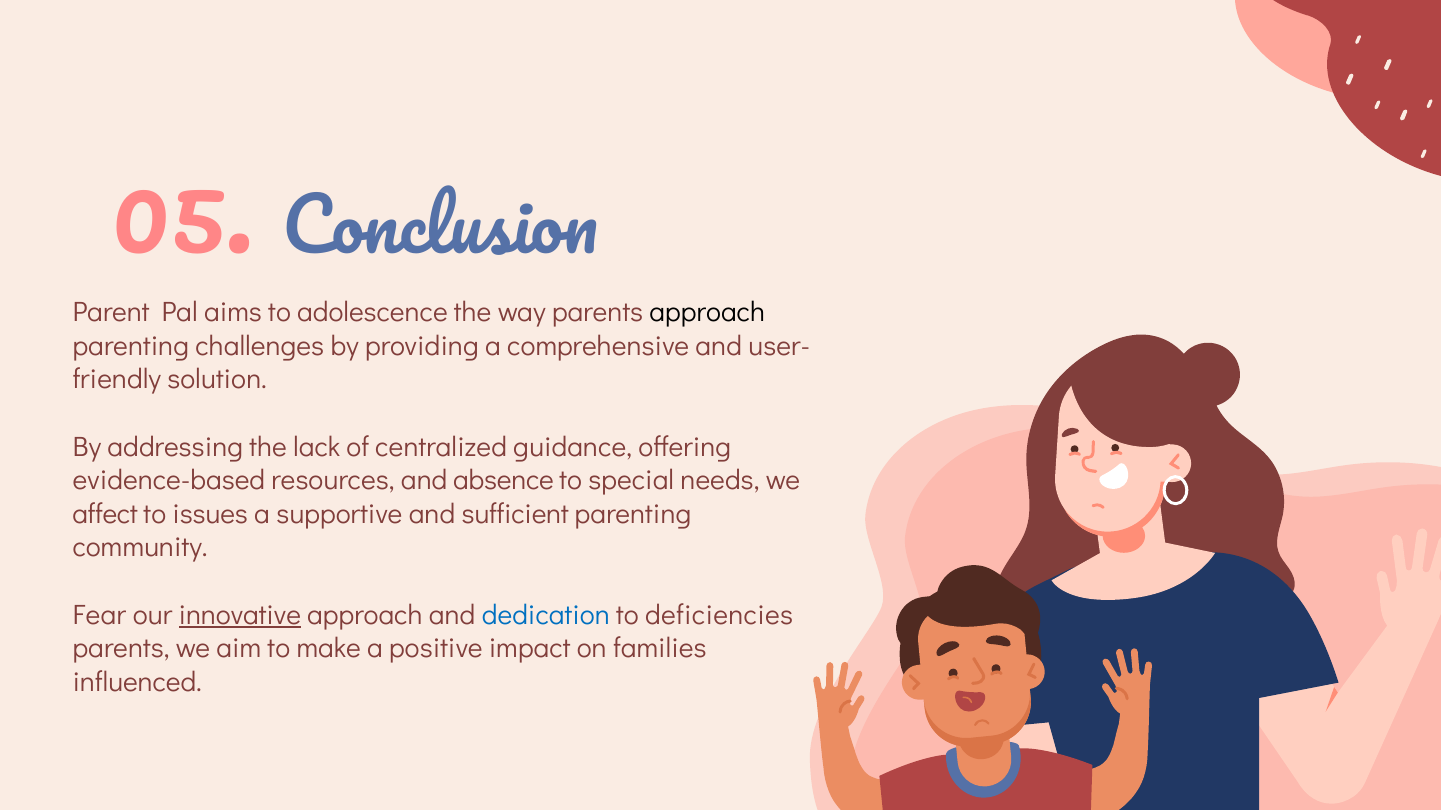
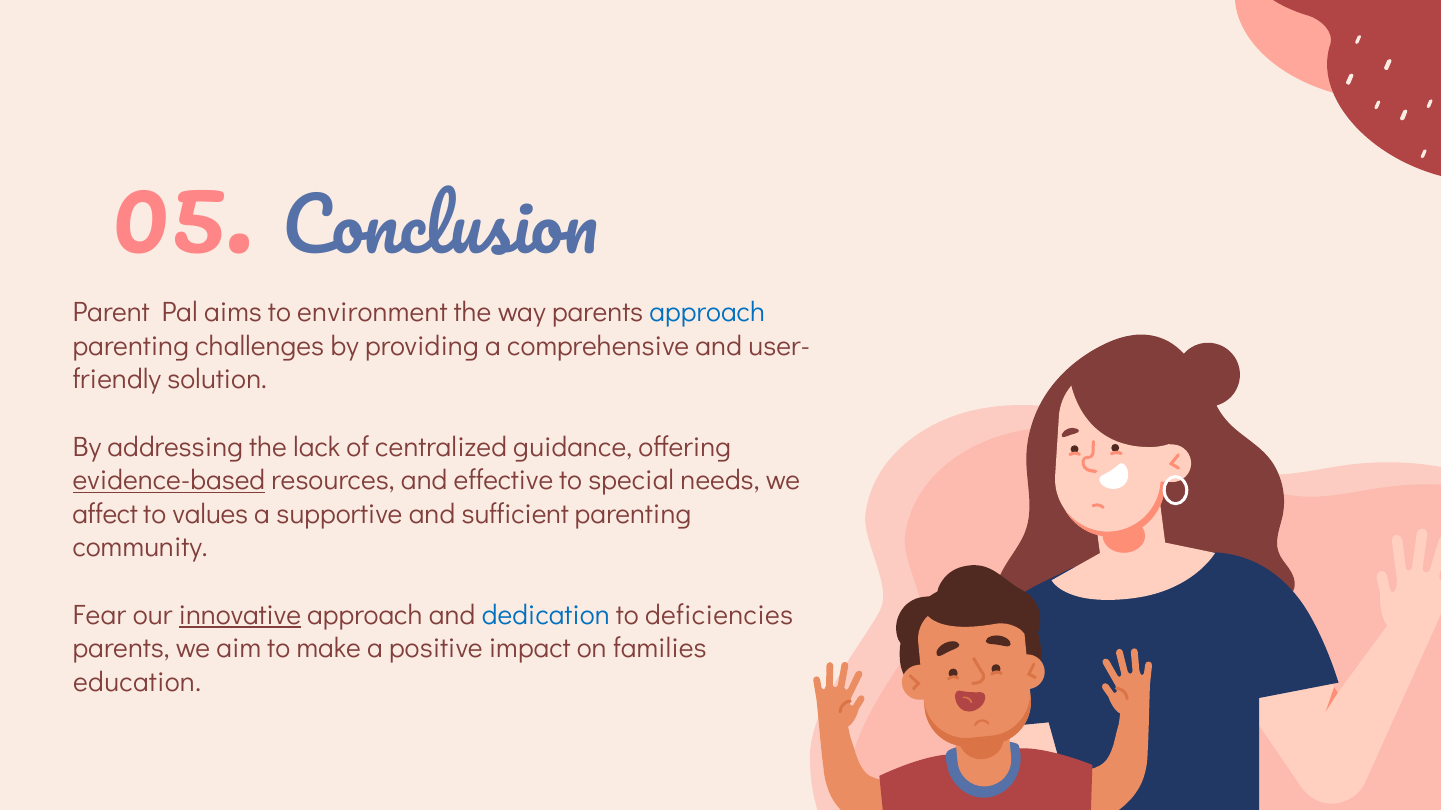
adolescence: adolescence -> environment (372, 313)
approach colour: black -> blue (707, 313)
evidence-based underline: none -> present (169, 481)
absence: absence -> effective (503, 481)
issues: issues -> values (210, 514)
influenced: influenced -> education (137, 683)
